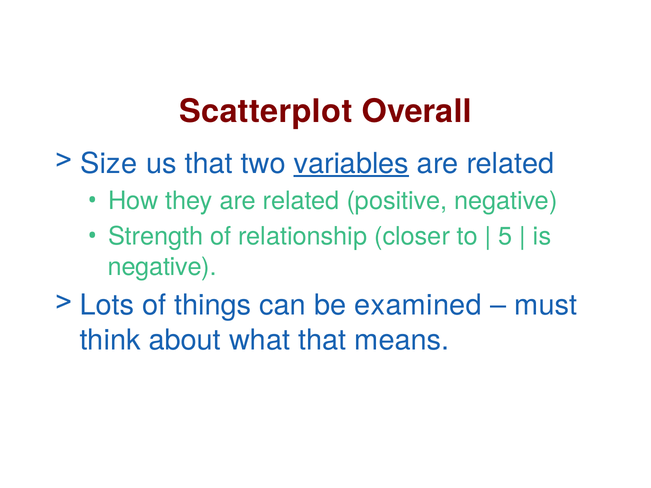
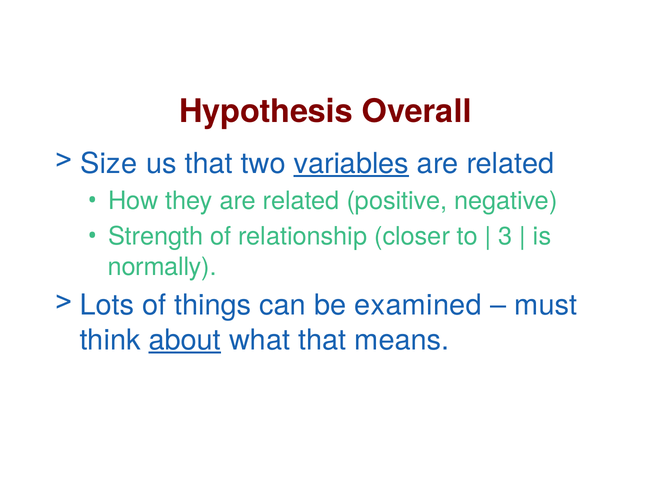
Scatterplot: Scatterplot -> Hypothesis (266, 112)
5: 5 -> 3 (505, 236)
negative: negative -> normally (162, 267)
about underline: none -> present (185, 340)
